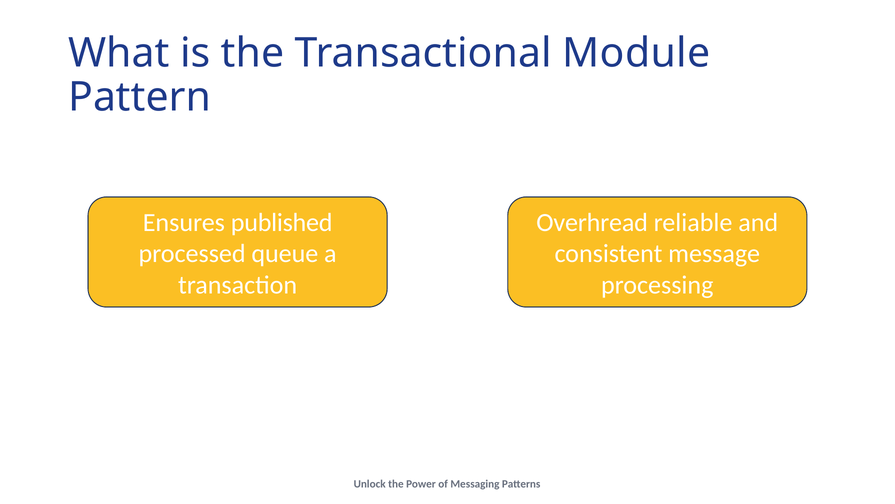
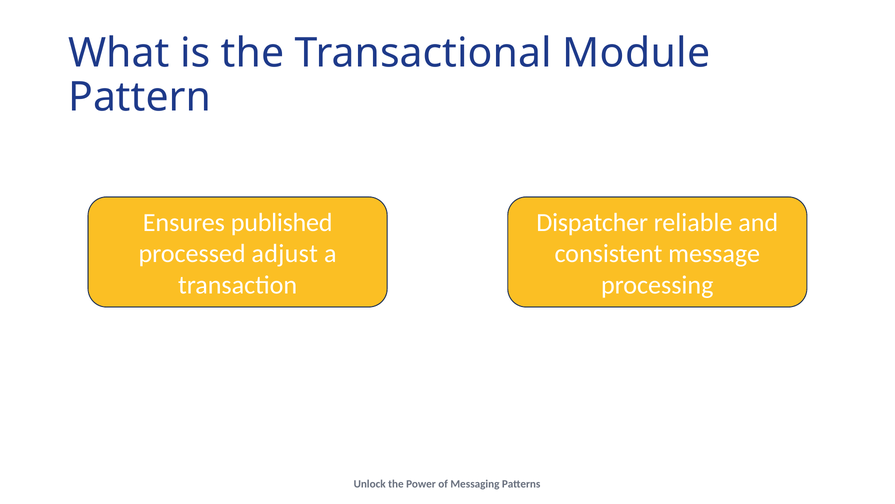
Overhread: Overhread -> Dispatcher (592, 222)
queue: queue -> adjust (285, 254)
